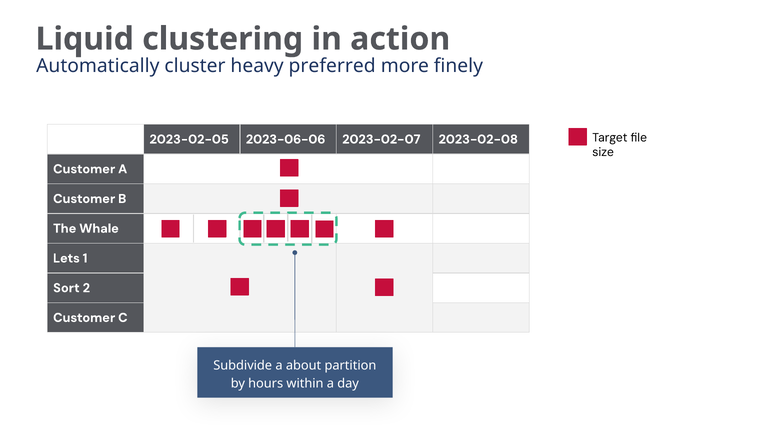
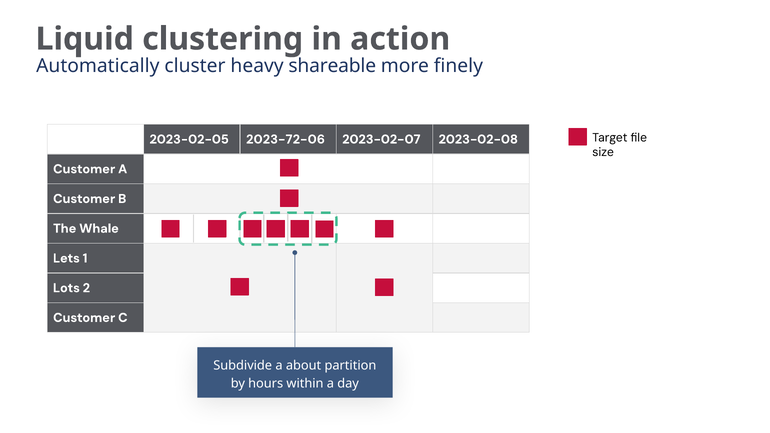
preferred: preferred -> shareable (332, 66)
2023-06-06: 2023-06-06 -> 2023-72-06 (285, 139)
Sort: Sort -> Lots (66, 288)
